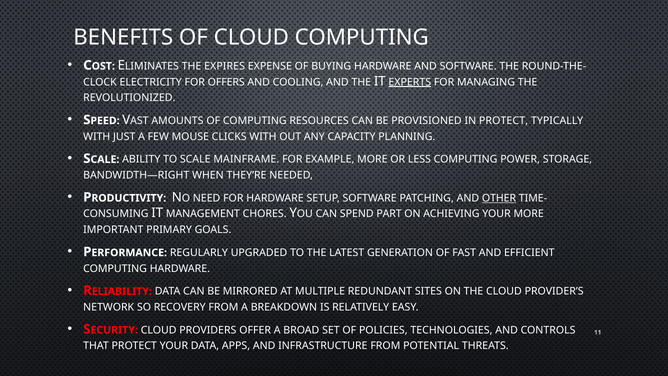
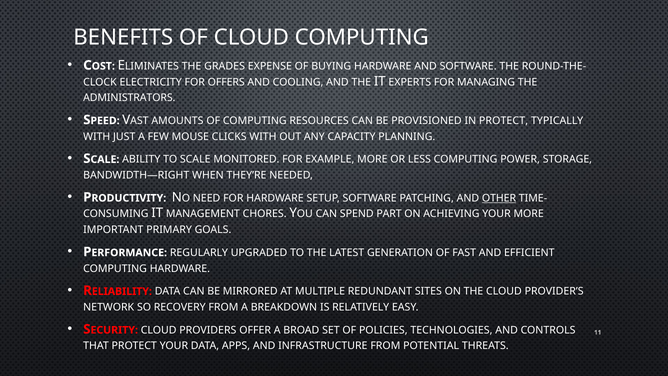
EXPIRES: EXPIRES -> GRADES (225, 66)
EXPERTS underline: present -> none (410, 82)
REVOLUTIONIZED: REVOLUTIONIZED -> ADMINISTRATORS (129, 98)
MAINFRAME: MAINFRAME -> MONITORED (246, 159)
